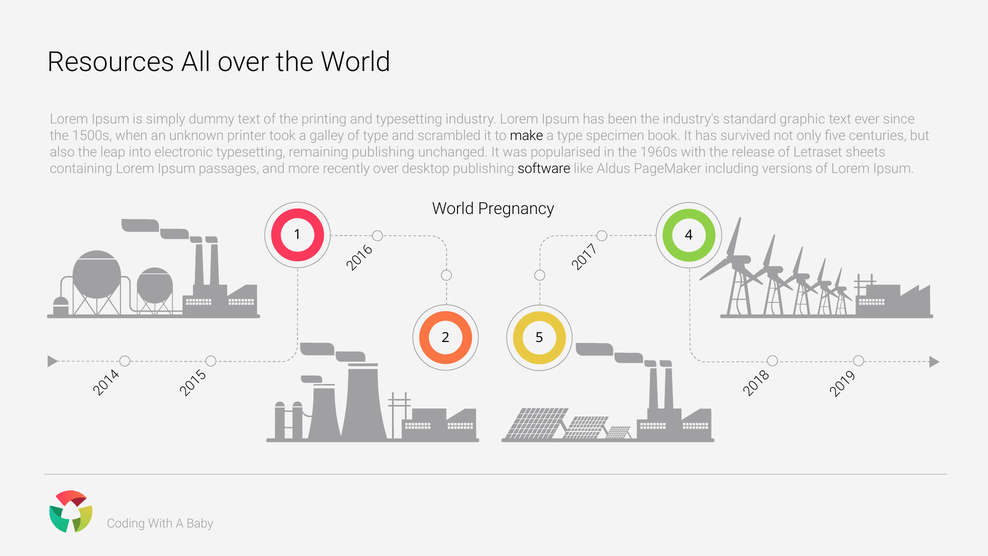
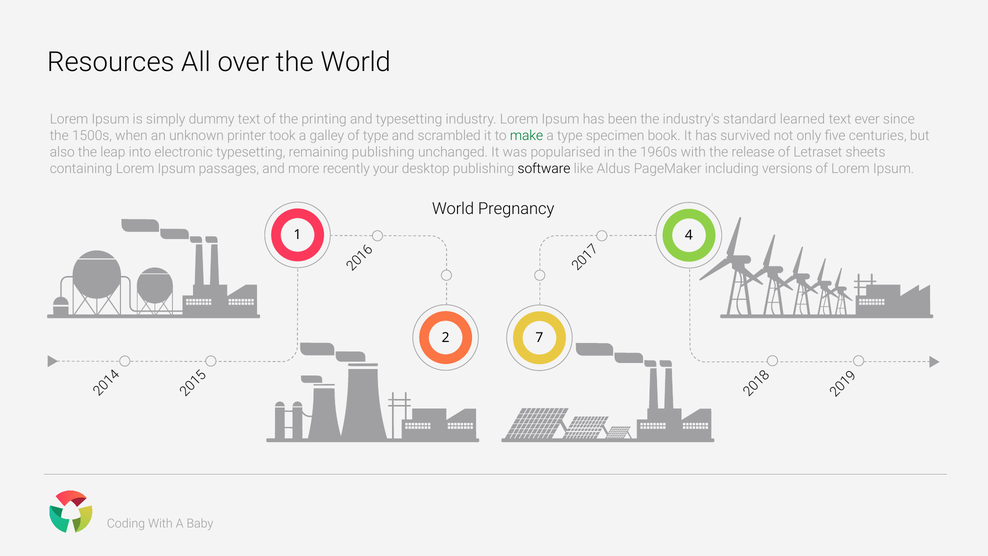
graphic: graphic -> learned (802, 119)
make colour: black -> green (527, 136)
recently over: over -> your (386, 169)
2 5: 5 -> 7 (539, 338)
